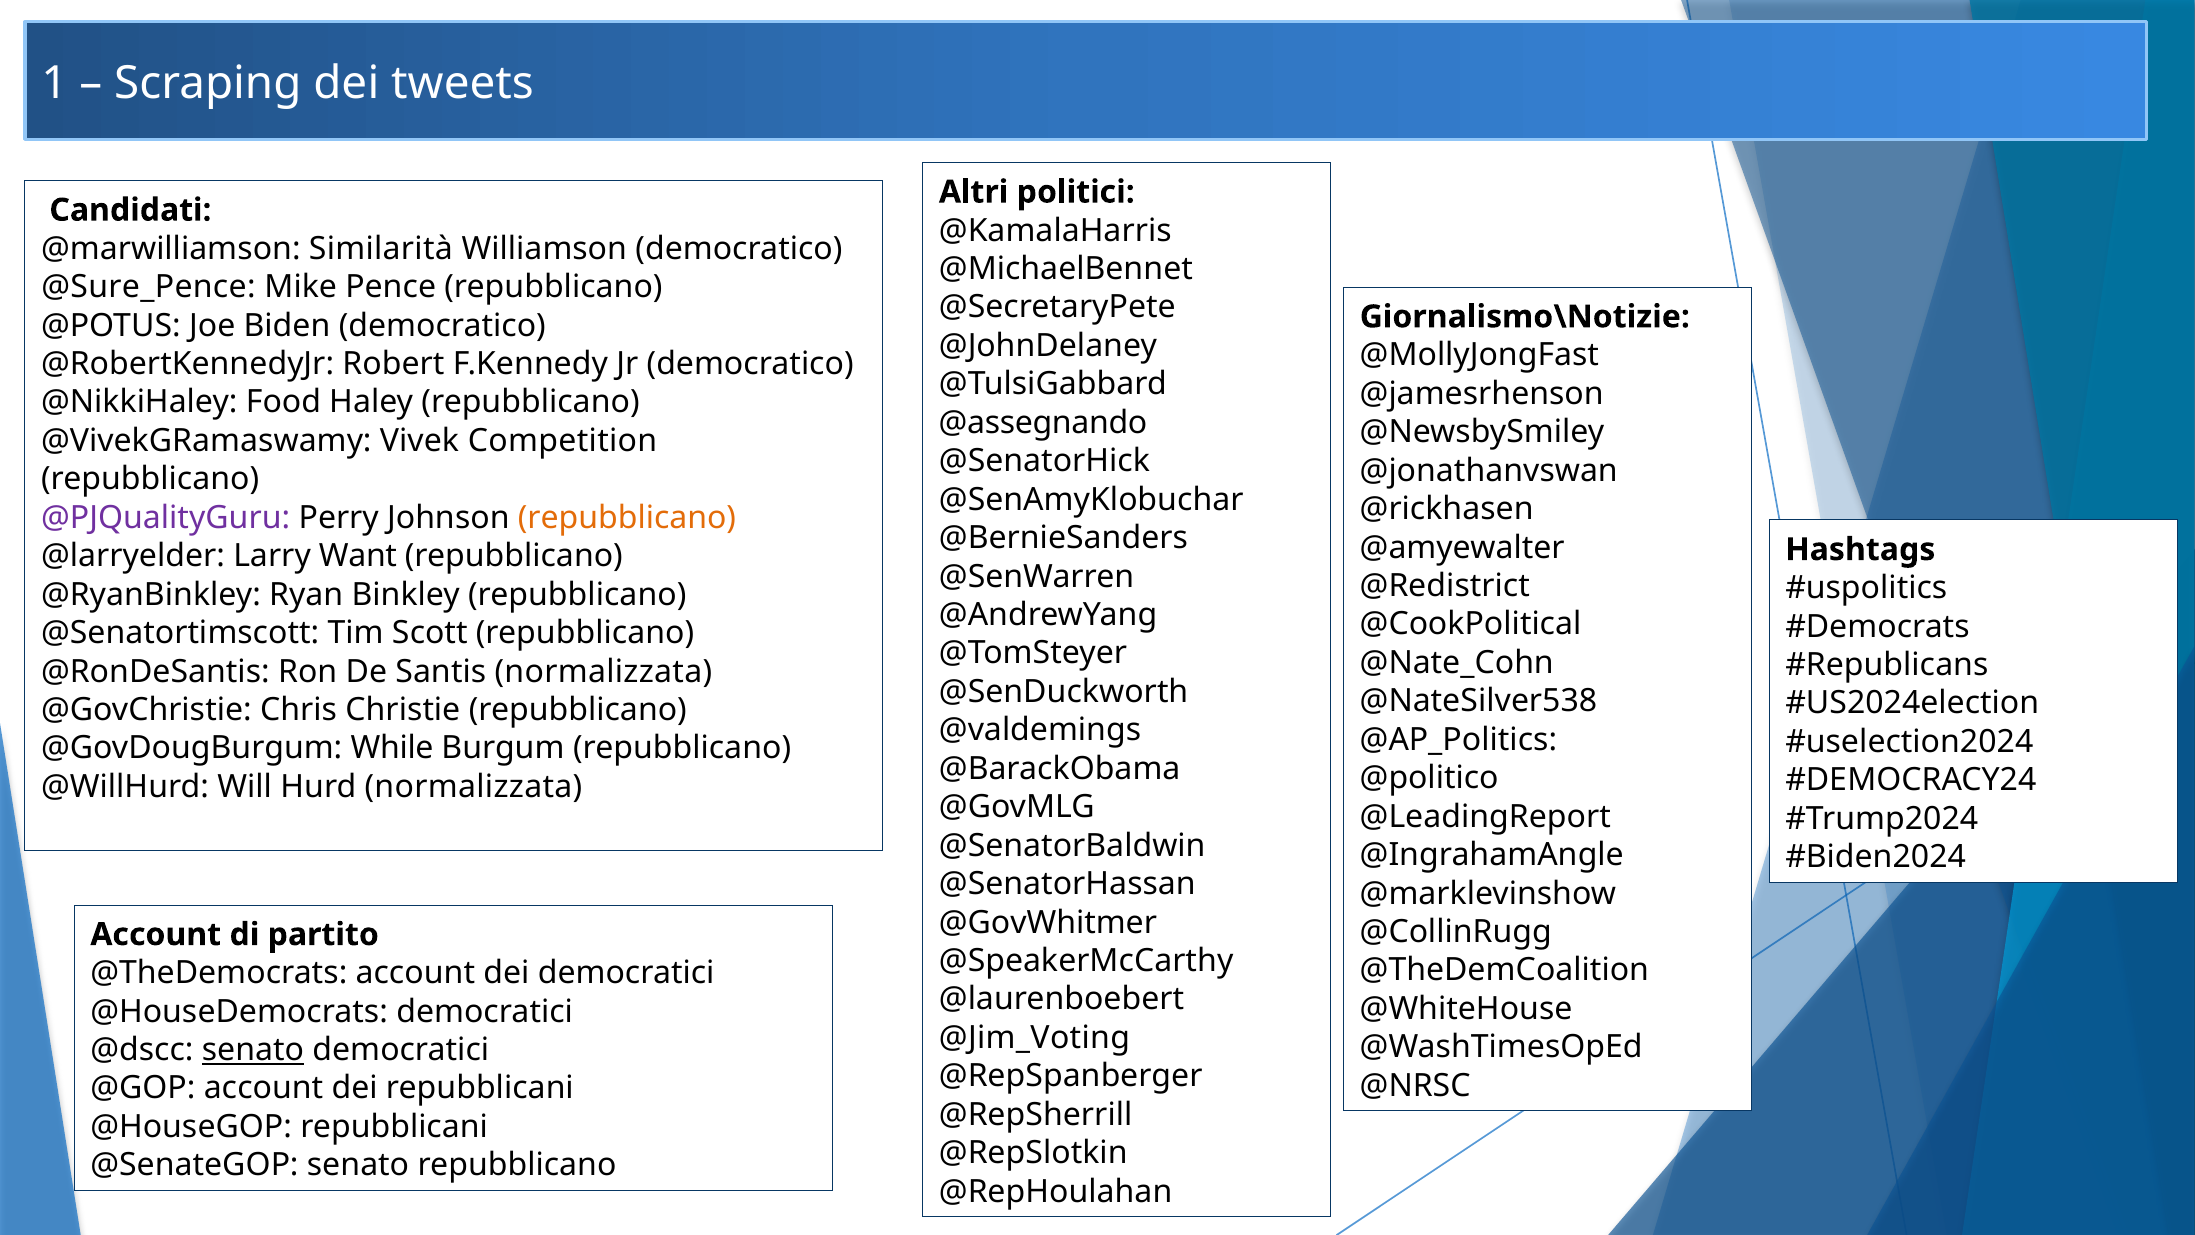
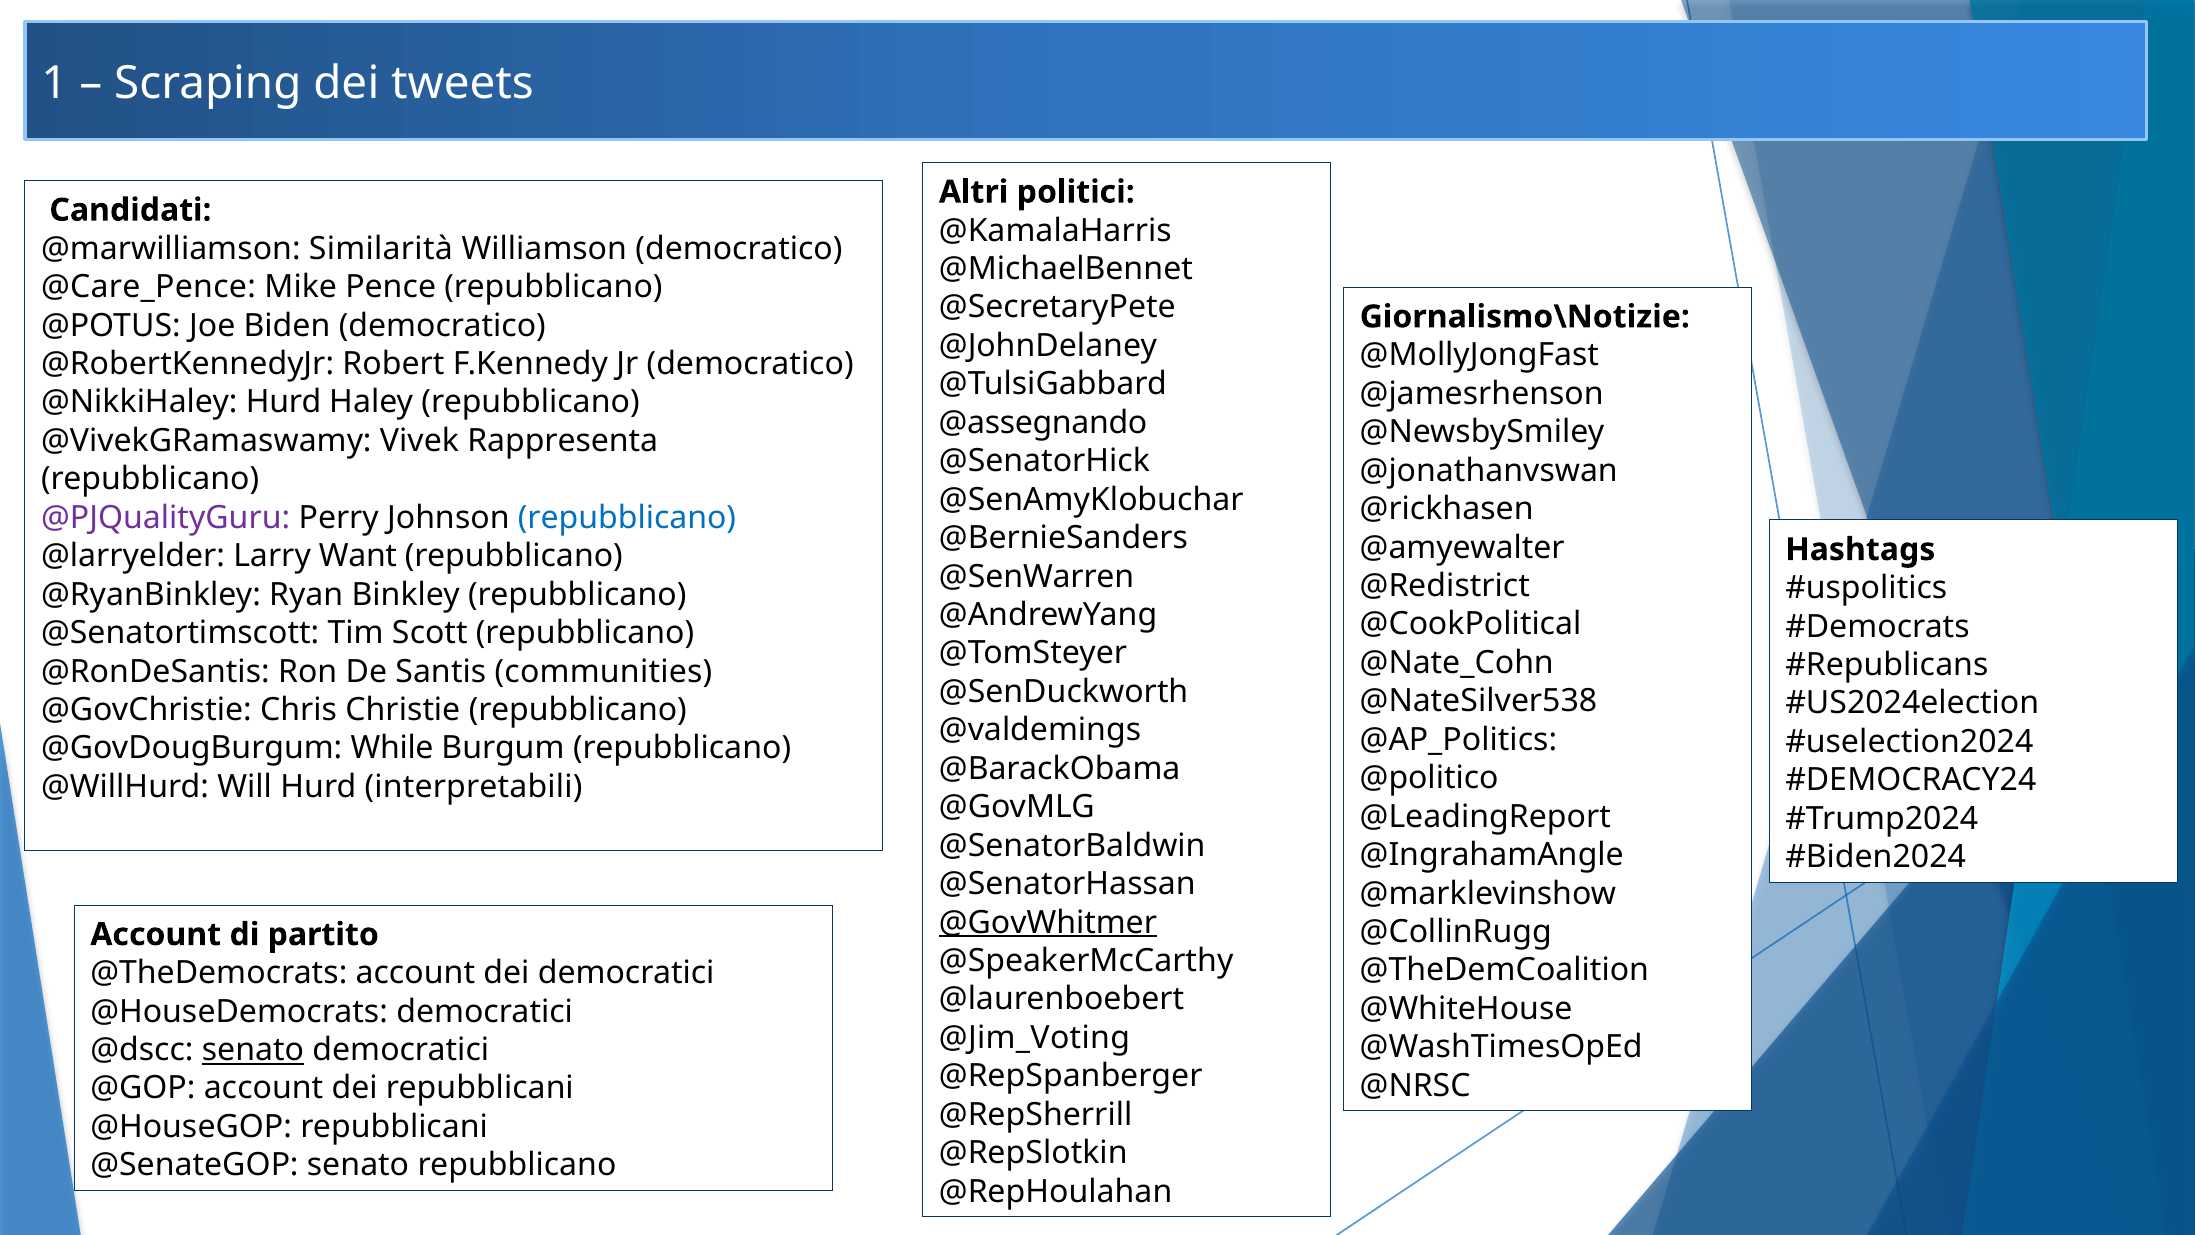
@Sure_Pence: @Sure_Pence -> @Care_Pence (148, 287)
@NikkiHaley Food: Food -> Hurd (284, 402)
Competition: Competition -> Rappresenta (563, 441)
repubblicano colour: orange -> blue (627, 518)
Santis normalizzata: normalizzata -> communities (603, 671)
Hurd normalizzata: normalizzata -> interpretabili (473, 787)
@GovWhitmer underline: none -> present (1048, 922)
